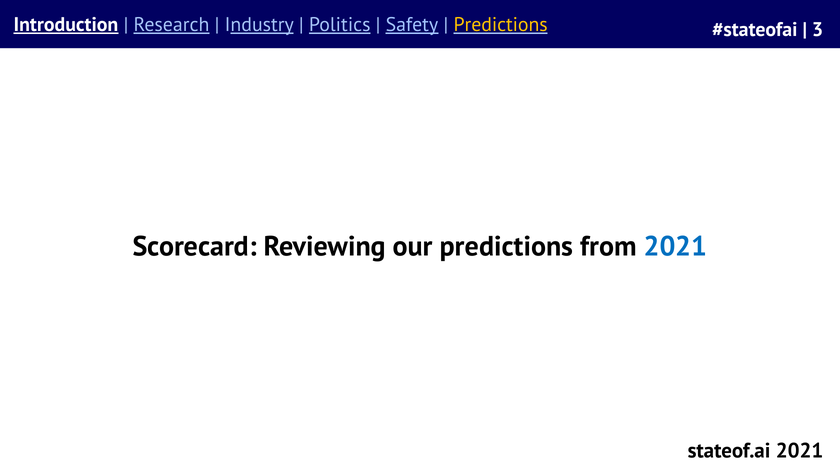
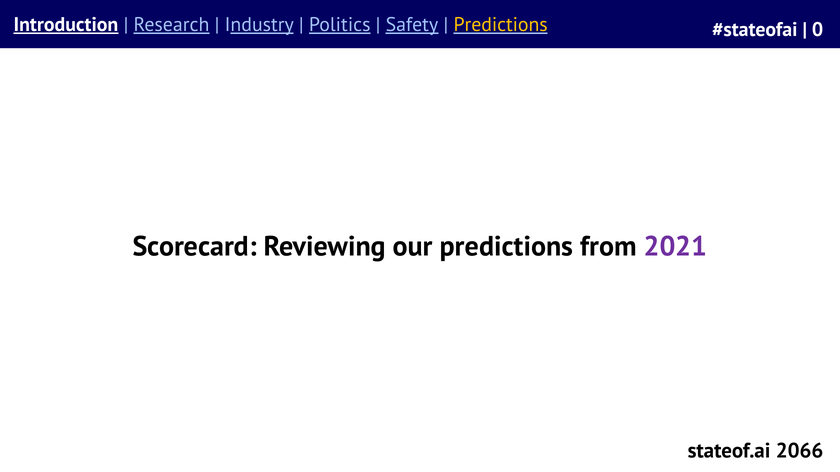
3: 3 -> 0 (818, 30)
2021 colour: blue -> purple (675, 247)
stateof.ai 2021: 2021 -> 2066 (800, 451)
